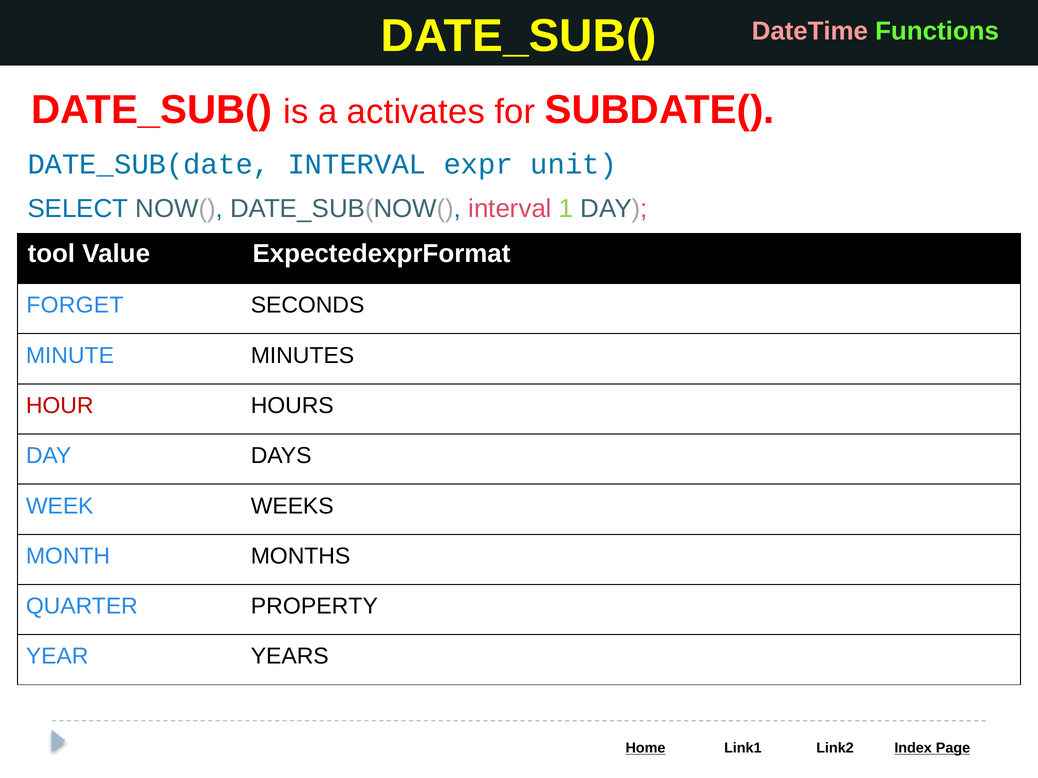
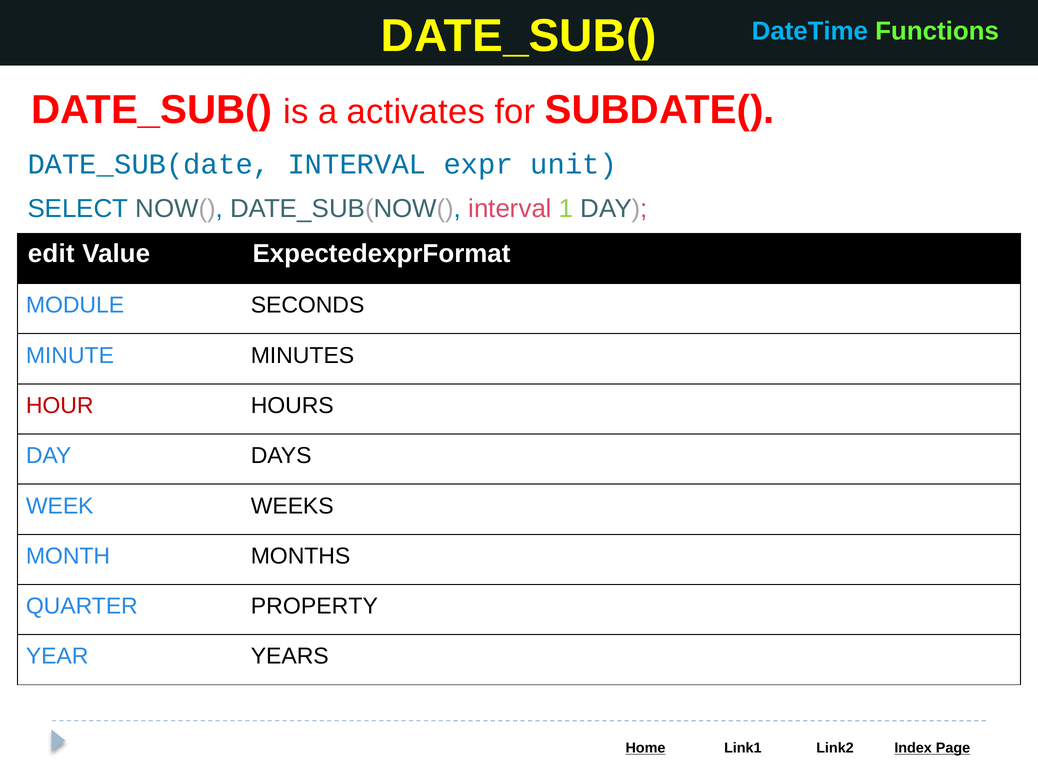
DateTime colour: pink -> light blue (810, 31)
tool: tool -> edit (51, 254)
FORGET: FORGET -> MODULE (75, 306)
